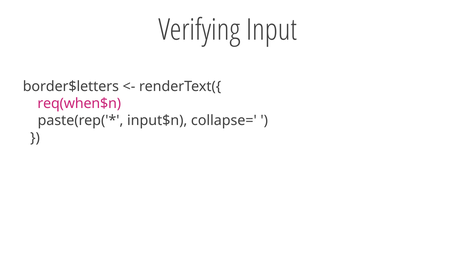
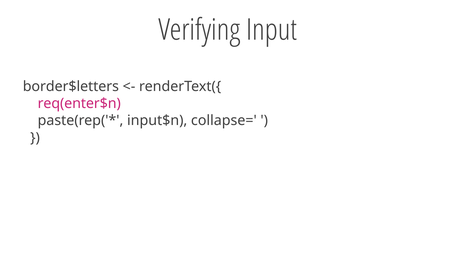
req(when$n: req(when$n -> req(enter$n (79, 104)
